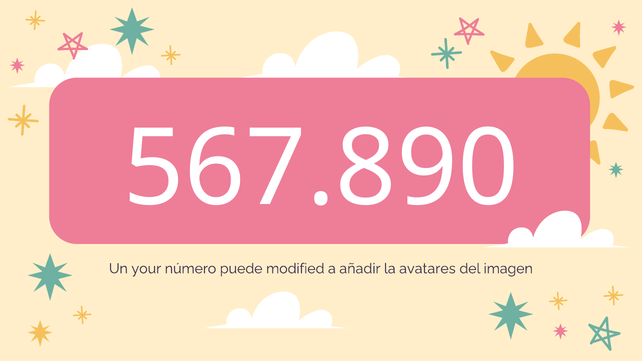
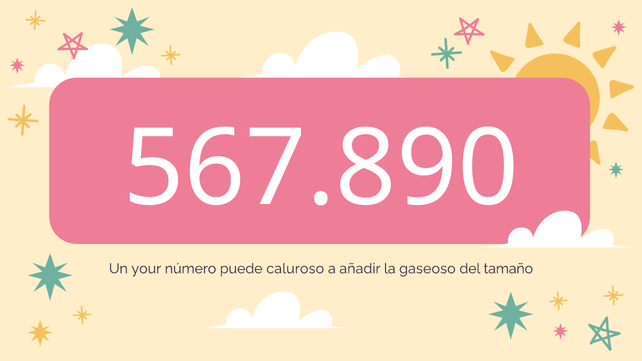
modified: modified -> caluroso (295, 269)
avatares: avatares -> gaseoso (427, 269)
imagen: imagen -> tamaño (508, 269)
